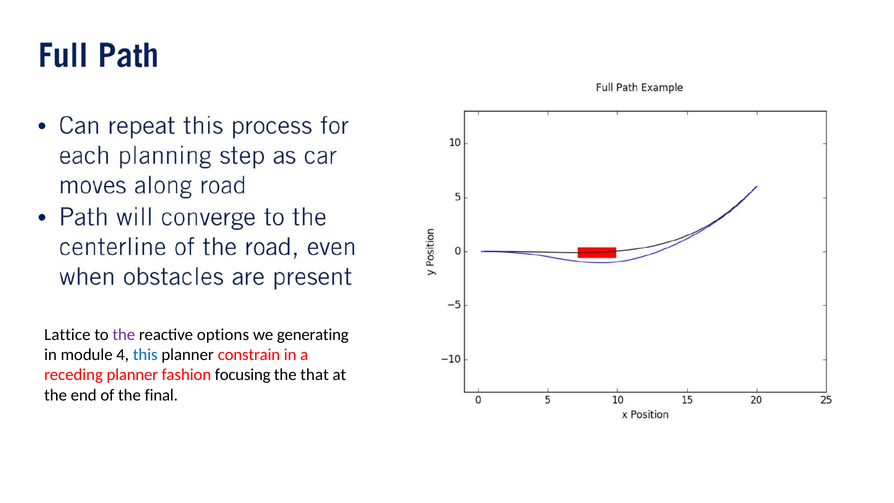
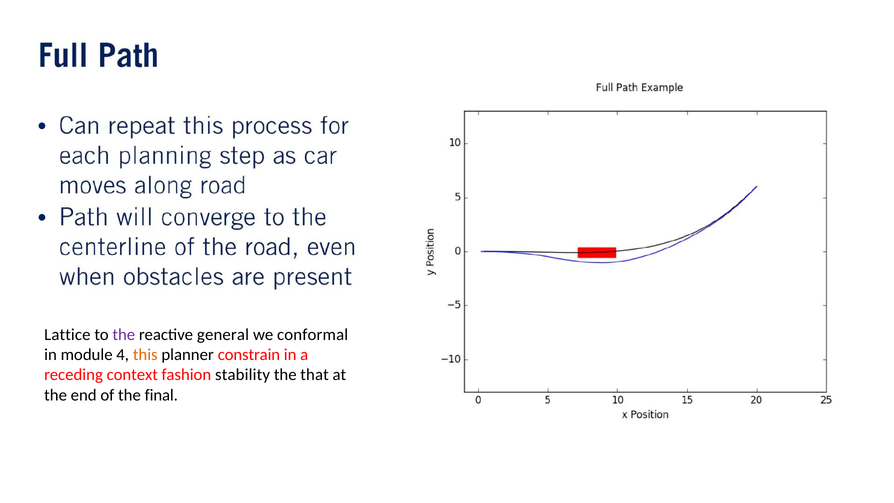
options: options -> general (223, 335)
generating: generating -> conformal (313, 335)
this colour: blue -> orange (145, 355)
receding planner: planner -> context (132, 375)
focusing: focusing -> stability (243, 375)
